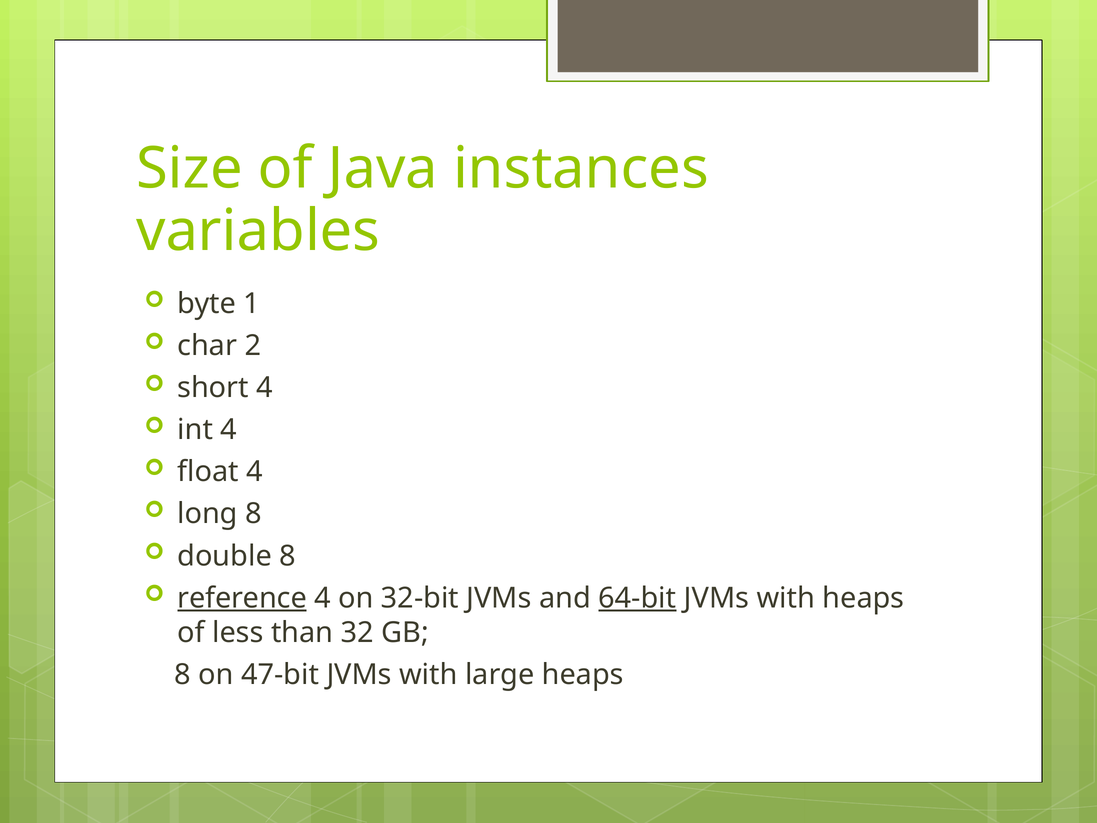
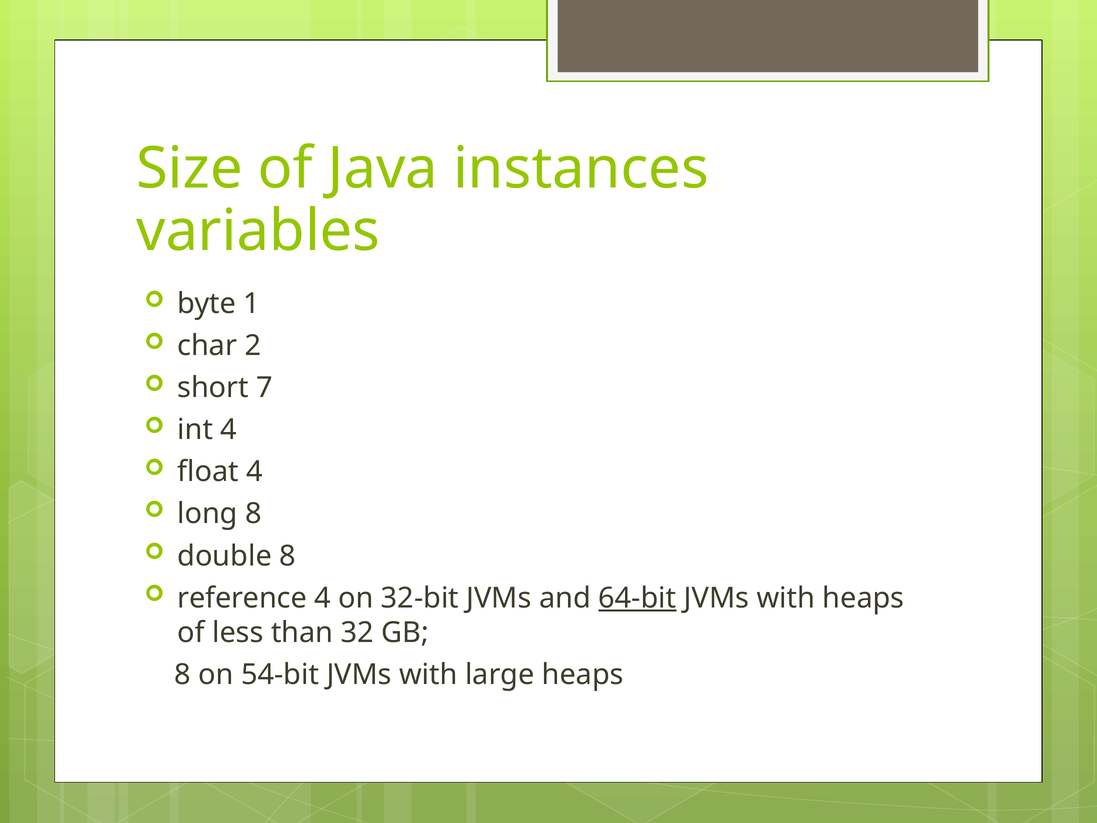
short 4: 4 -> 7 (265, 388)
reference underline: present -> none (242, 598)
47-bit: 47-bit -> 54-bit (280, 675)
